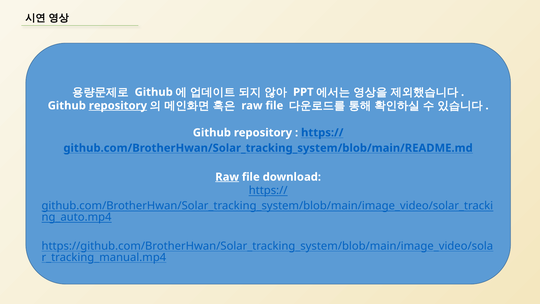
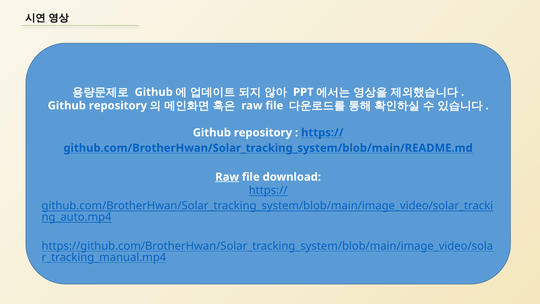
repository underline: present -> none (118, 106)
